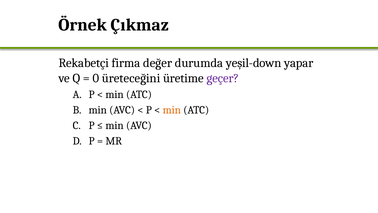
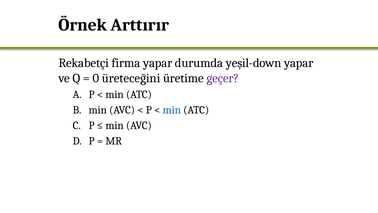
Çıkmaz: Çıkmaz -> Arttırır (140, 25)
firma değer: değer -> yapar (158, 63)
min colour: orange -> blue (172, 110)
